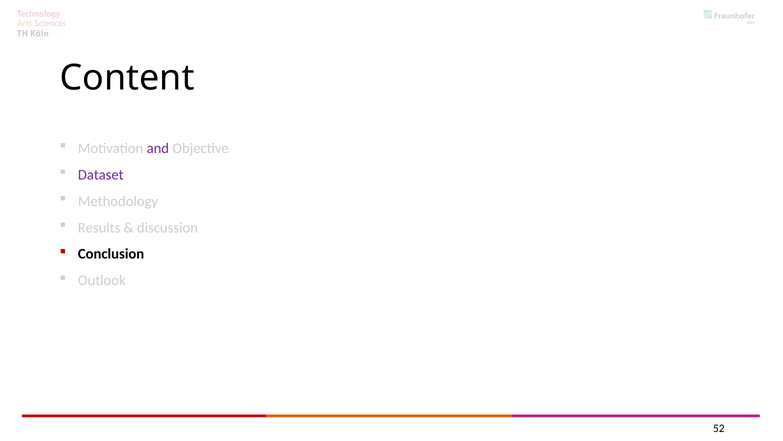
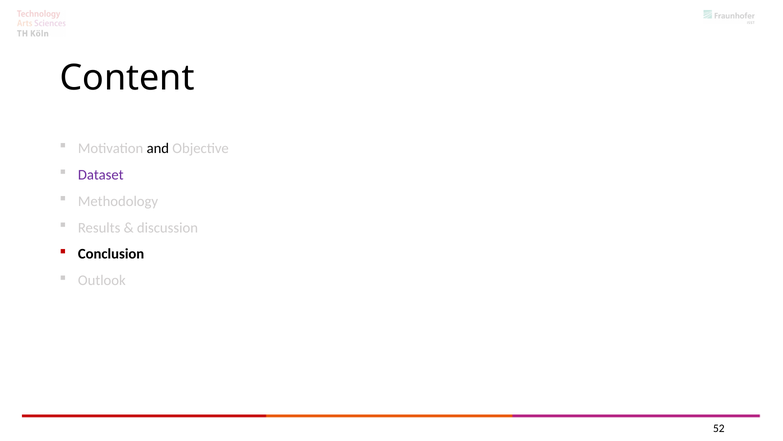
and colour: purple -> black (158, 148)
